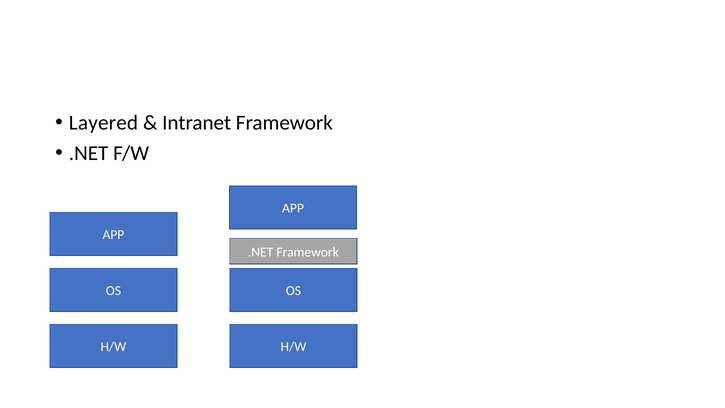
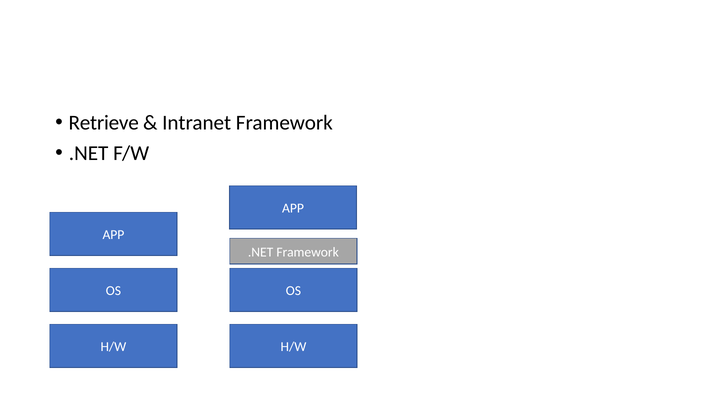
Layered: Layered -> Retrieve (104, 123)
